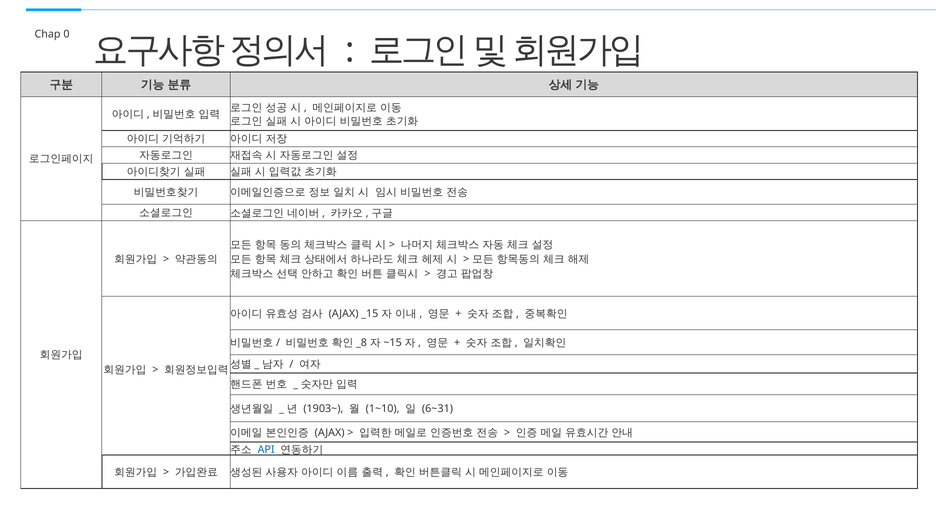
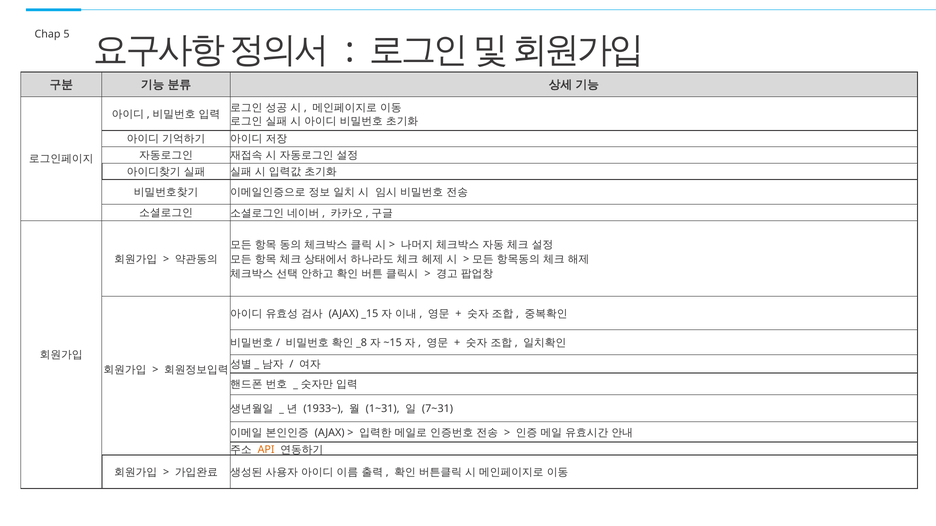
0: 0 -> 5 (66, 34)
1903~: 1903~ -> 1933~ (323, 409)
1~10: 1~10 -> 1~31 (383, 409)
6~31: 6~31 -> 7~31 (438, 409)
API colour: blue -> orange (266, 450)
